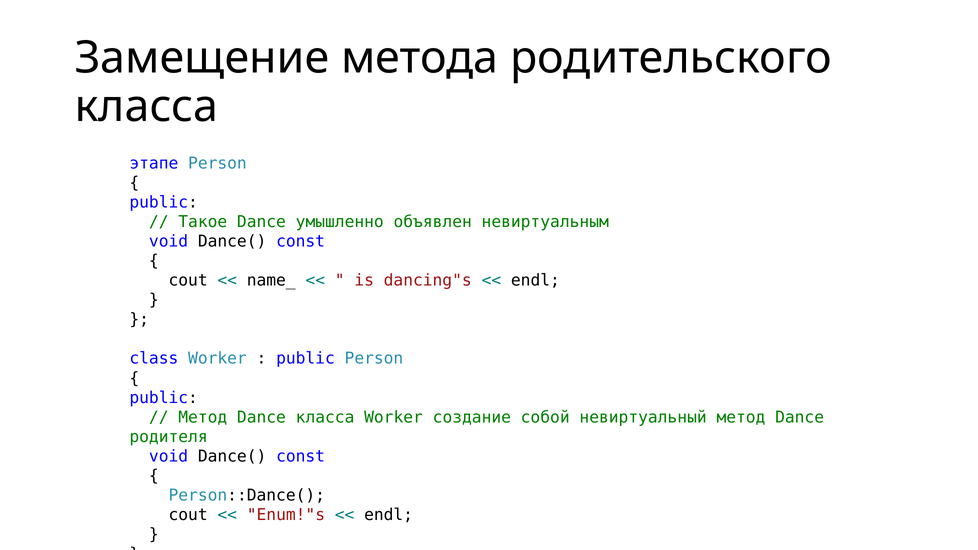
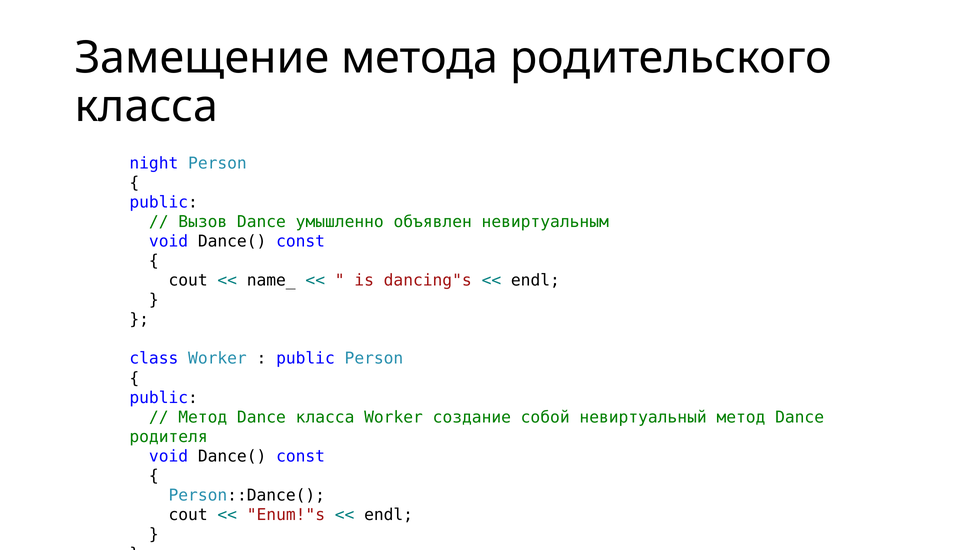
этапе: этапе -> night (154, 163)
Такое: Такое -> Вызов (203, 222)
